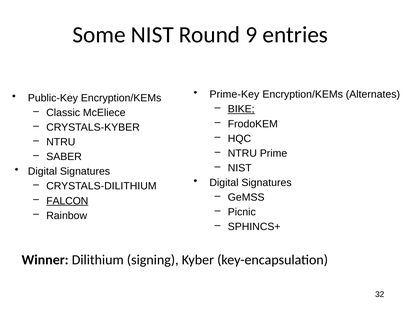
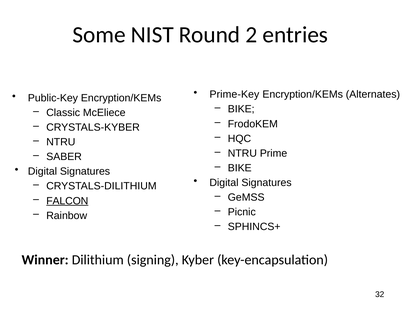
9: 9 -> 2 (251, 35)
BIKE underline: present -> none (241, 109)
NIST: NIST -> BIKE (240, 168)
